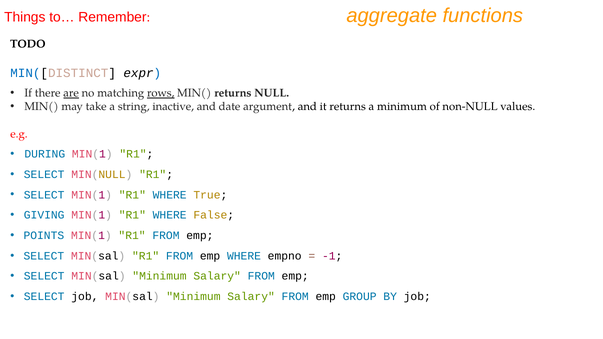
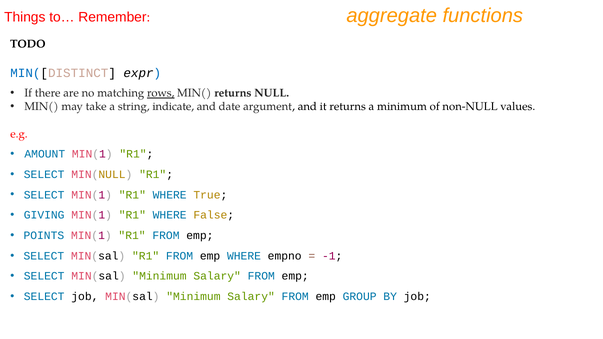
are underline: present -> none (71, 93)
inactive: inactive -> indicate (173, 107)
DURING: DURING -> AMOUNT (45, 154)
